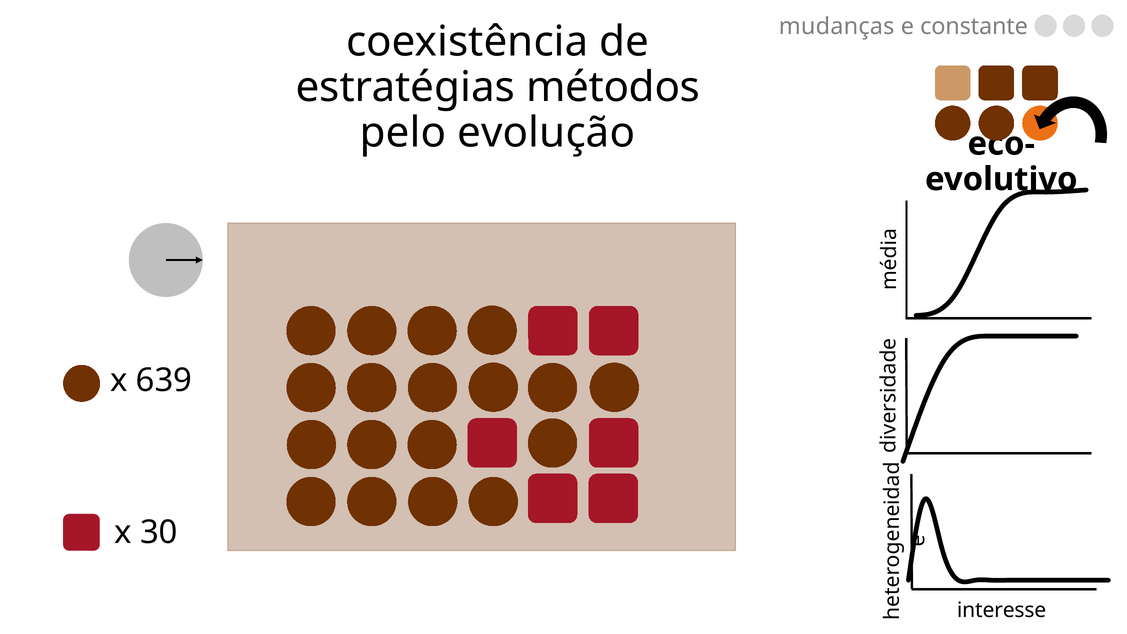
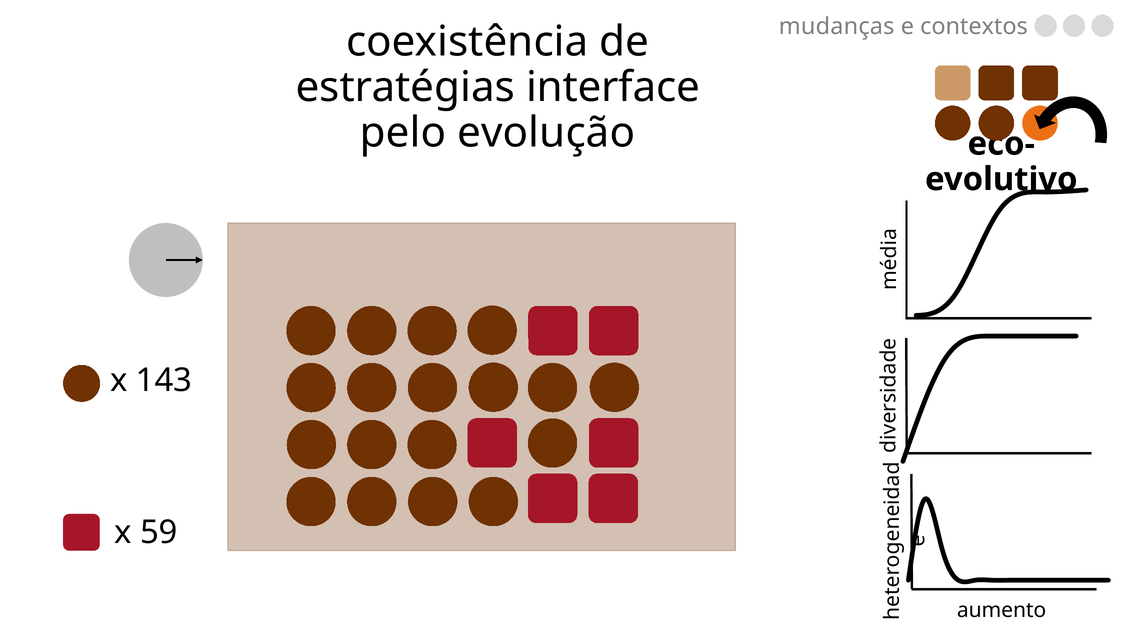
constante: constante -> contextos (974, 26)
métodos: métodos -> interface (613, 87)
639: 639 -> 143 (164, 380)
30: 30 -> 59 (159, 532)
interesse: interesse -> aumento (1002, 610)
